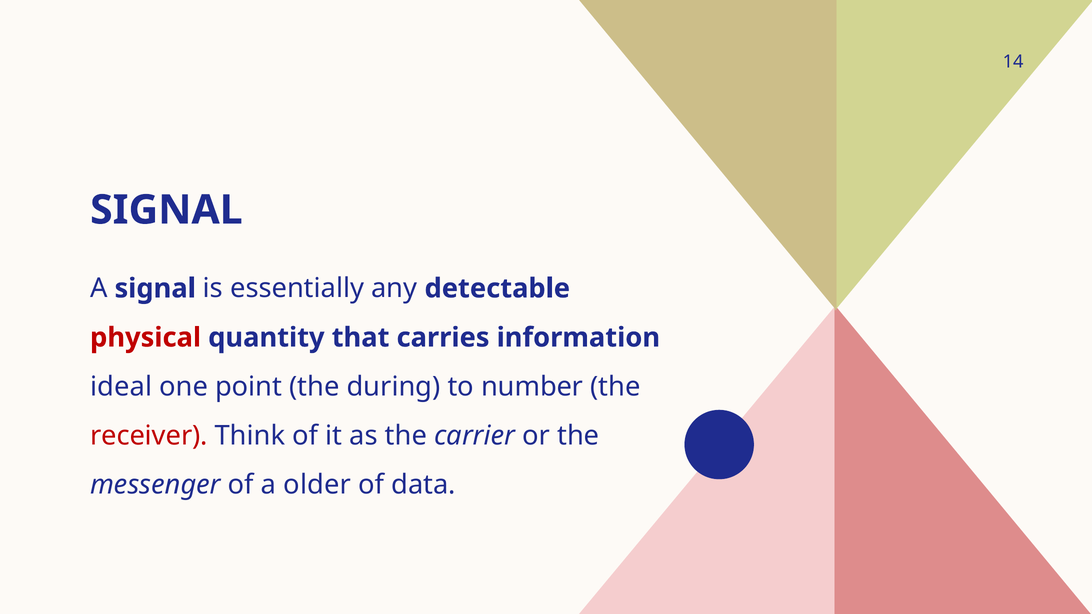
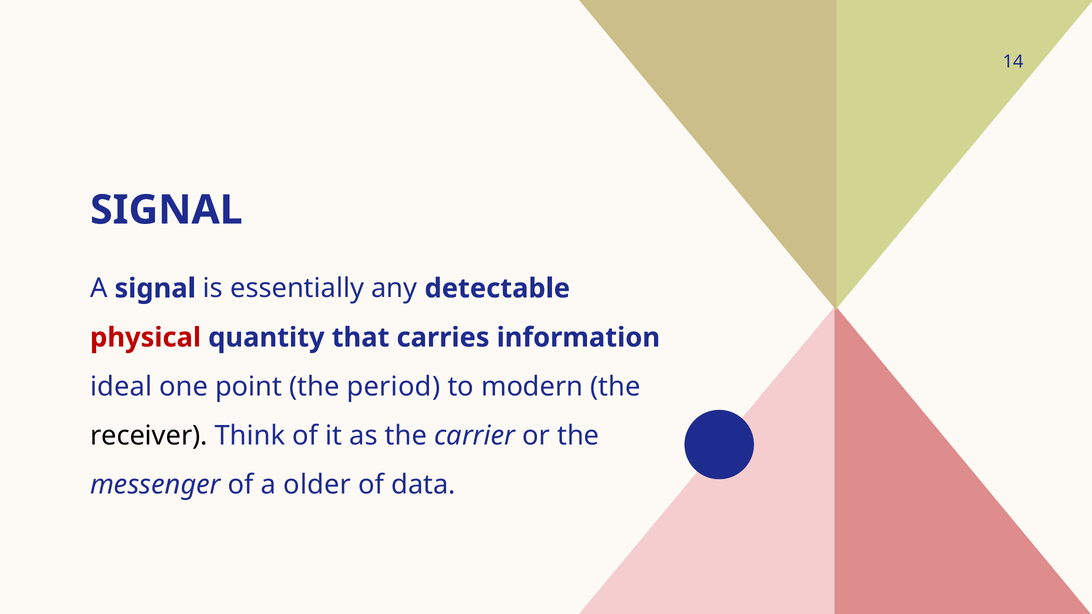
during: during -> period (393, 387)
number: number -> modern (532, 387)
receiver colour: red -> black (149, 436)
